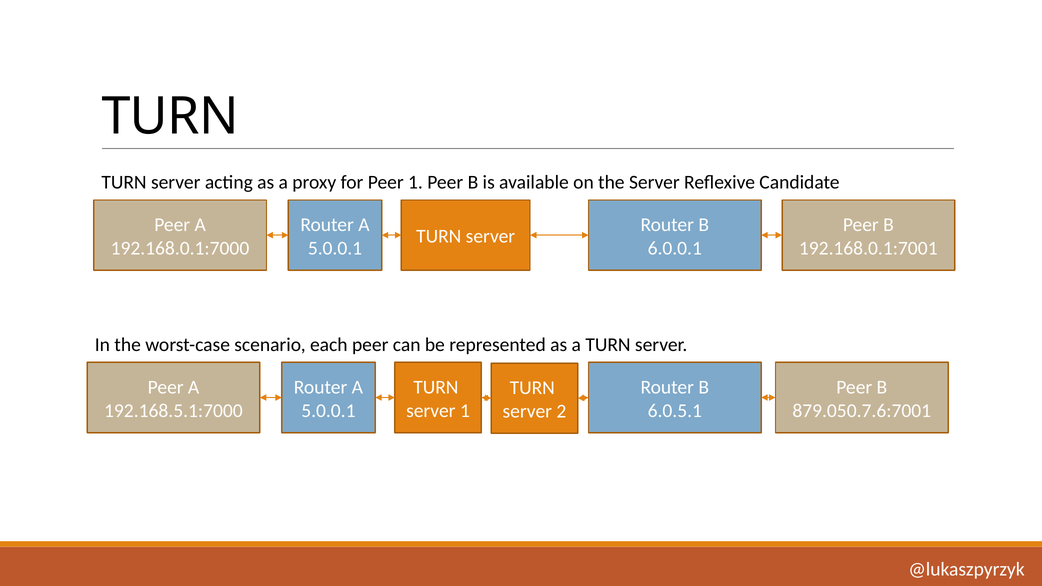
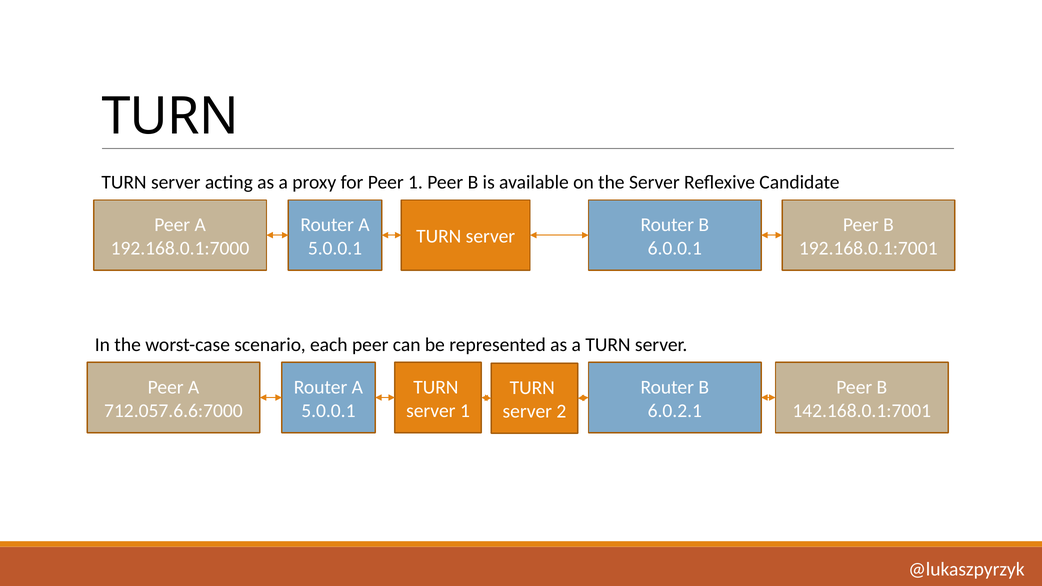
192.168.5.1:7000: 192.168.5.1:7000 -> 712.057.6.6:7000 (173, 411)
6.0.5.1: 6.0.5.1 -> 6.0.2.1 (675, 411)
879.050.7.6:7001: 879.050.7.6:7001 -> 142.168.0.1:7001 (862, 411)
